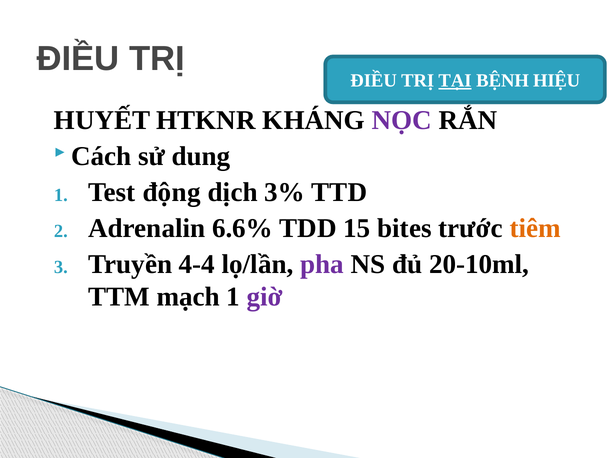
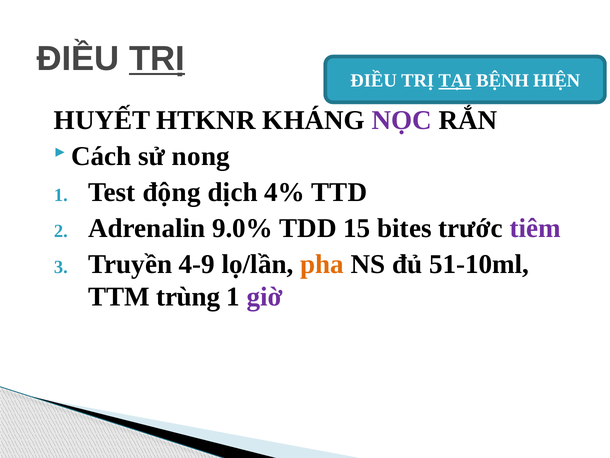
TRỊ underline: none -> present (157, 59)
HIỆU: HIỆU -> HIỆN (557, 81)
dung: dung -> nong (201, 156)
3%: 3% -> 4% (285, 192)
6.6%: 6.6% -> 9.0% (243, 228)
tiêm colour: orange -> purple (535, 228)
4-4: 4-4 -> 4-9 (197, 264)
pha colour: purple -> orange (322, 264)
20-10ml: 20-10ml -> 51-10ml (479, 264)
mạch: mạch -> trùng (188, 296)
